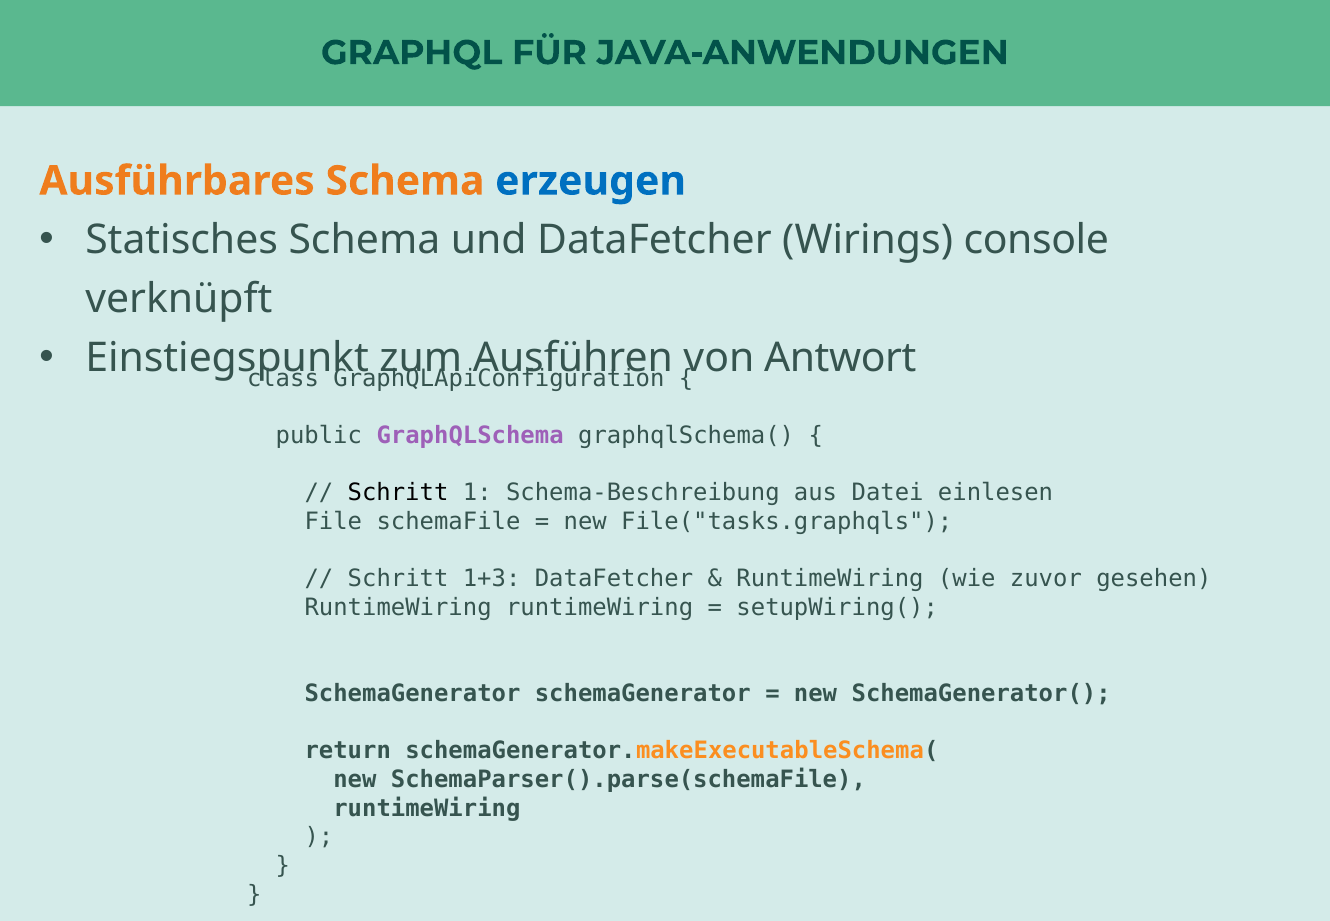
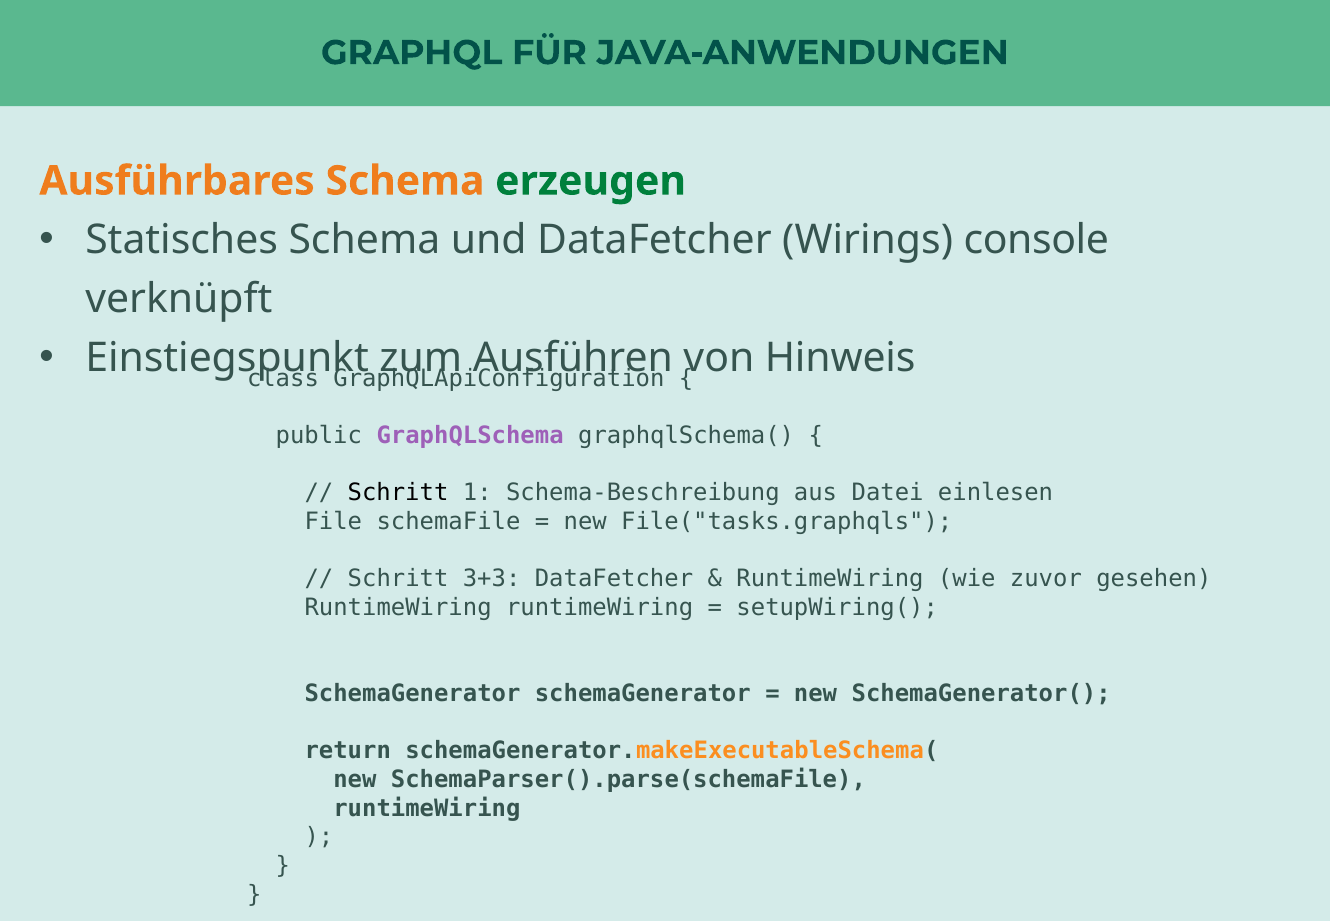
erzeugen colour: blue -> green (591, 181)
Antwort: Antwort -> Hinweis (840, 358)
1+3: 1+3 -> 3+3 (492, 579)
